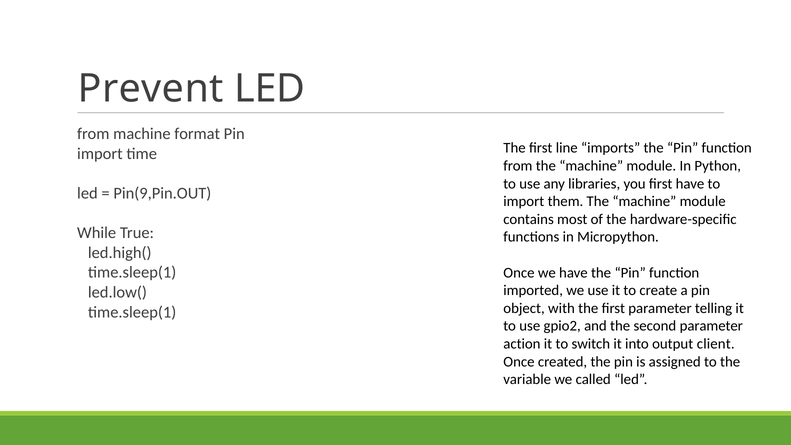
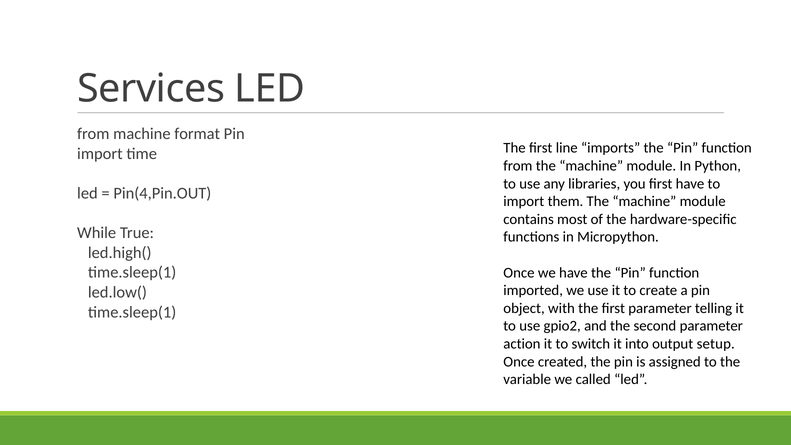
Prevent: Prevent -> Services (151, 89)
Pin(9,Pin.OUT: Pin(9,Pin.OUT -> Pin(4,Pin.OUT (162, 193)
client: client -> setup (716, 344)
